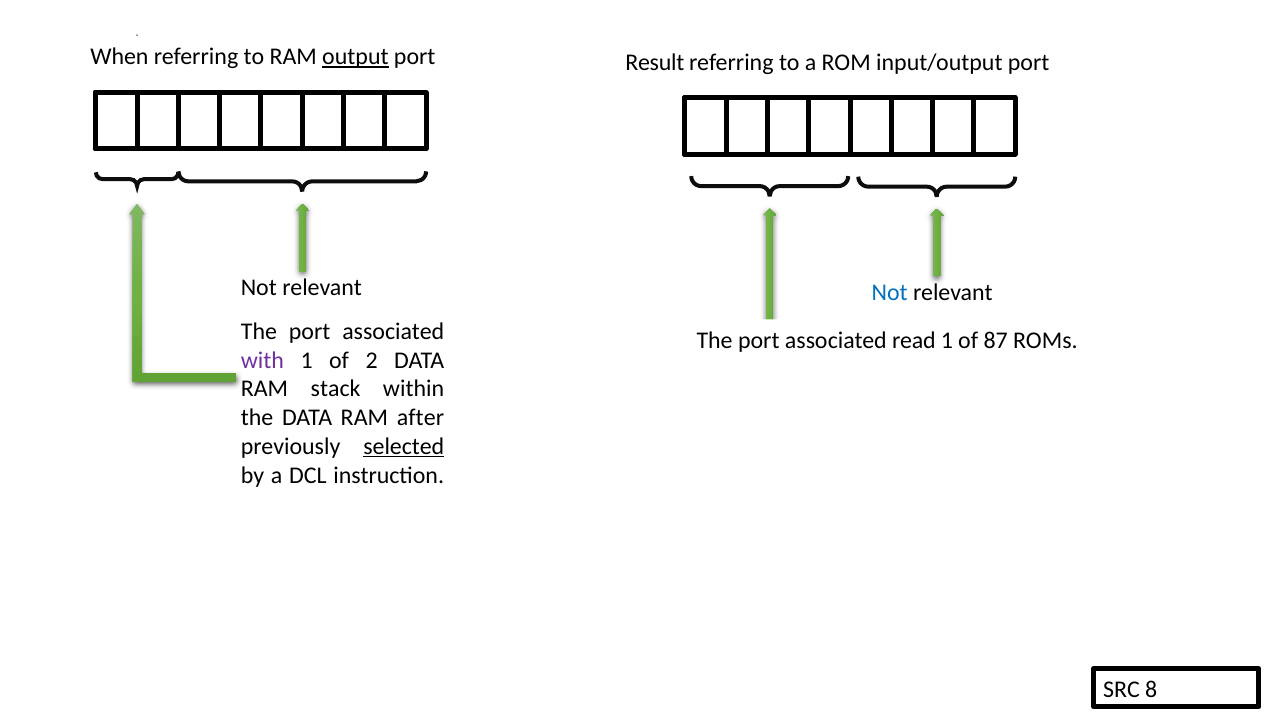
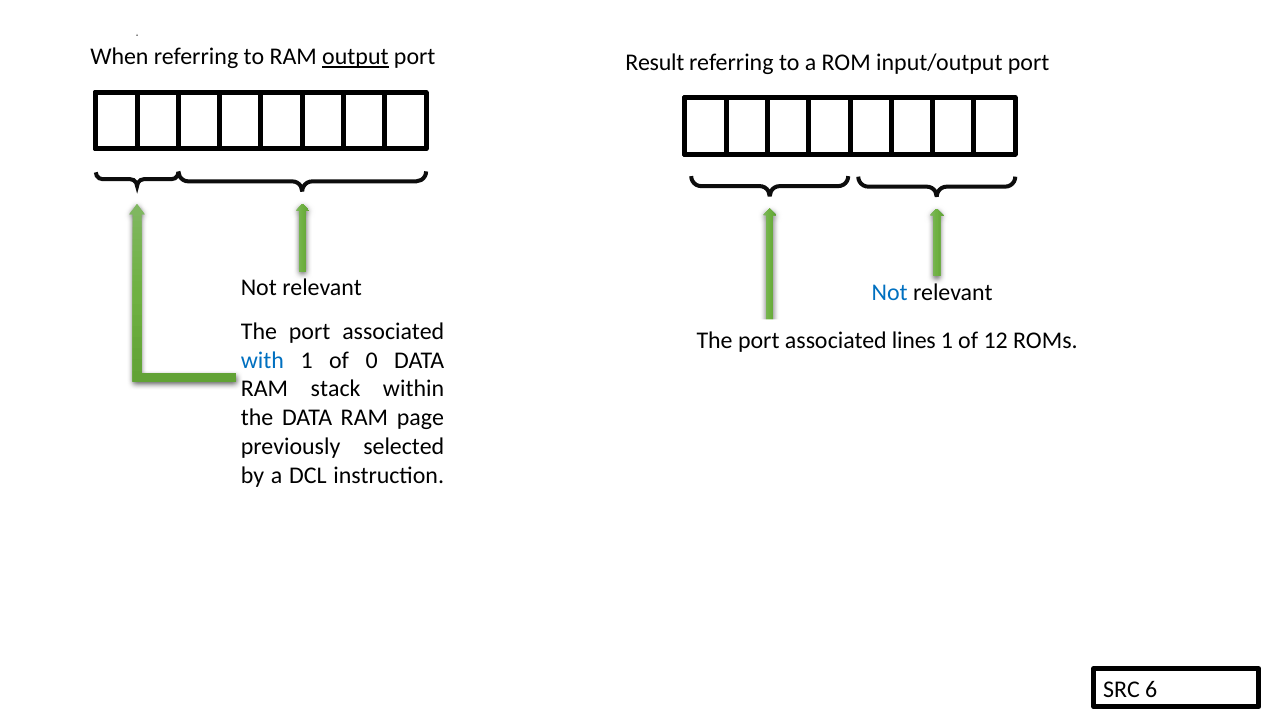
read: read -> lines (914, 340)
87: 87 -> 12 (996, 340)
with colour: purple -> blue (262, 360)
2: 2 -> 0 (372, 360)
after: after -> page (420, 418)
selected underline: present -> none (404, 447)
8: 8 -> 6 (1151, 690)
